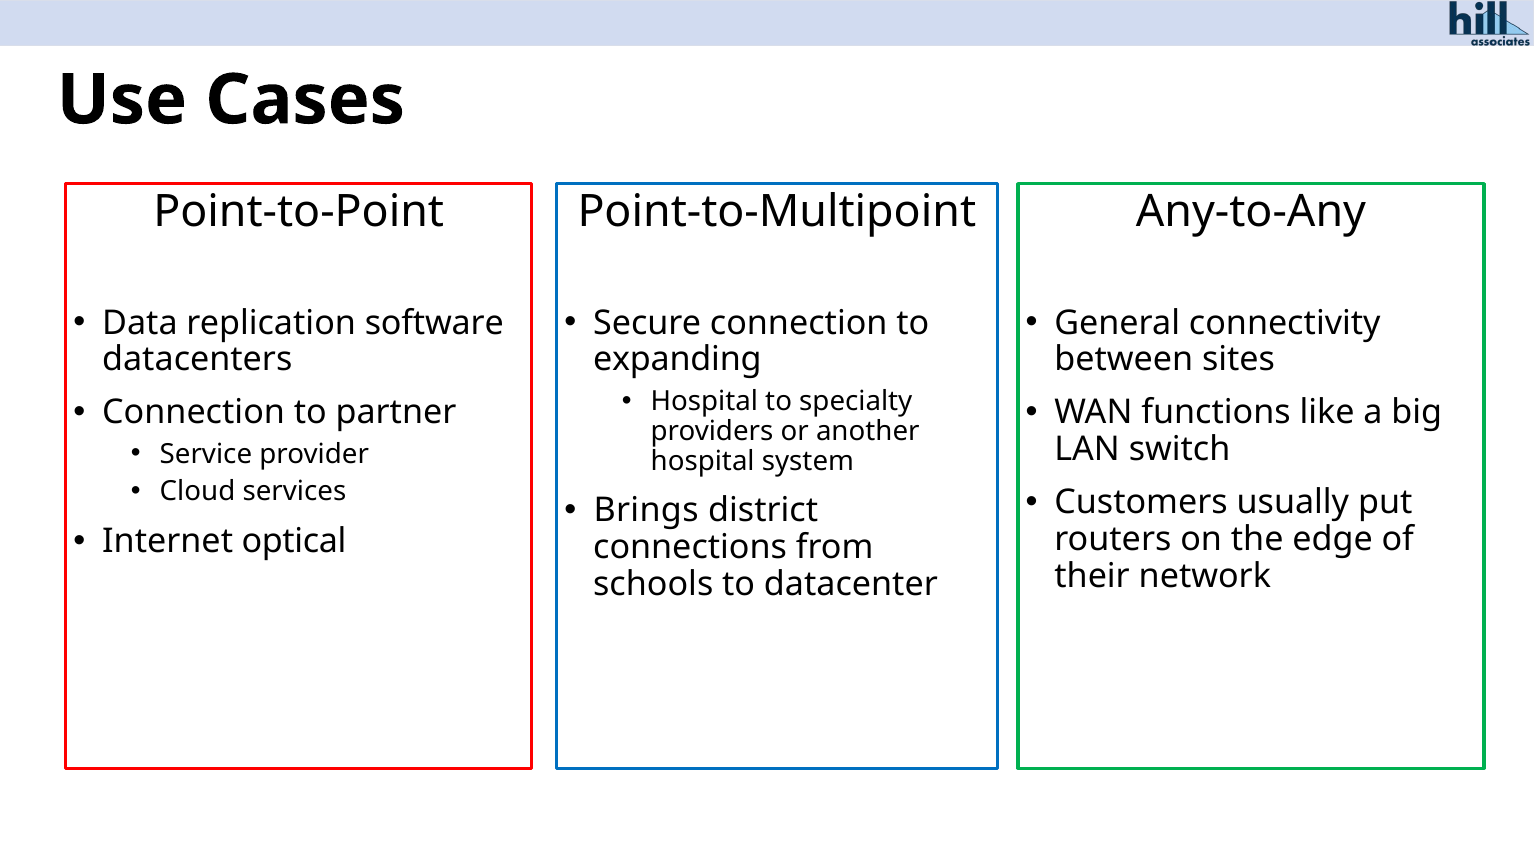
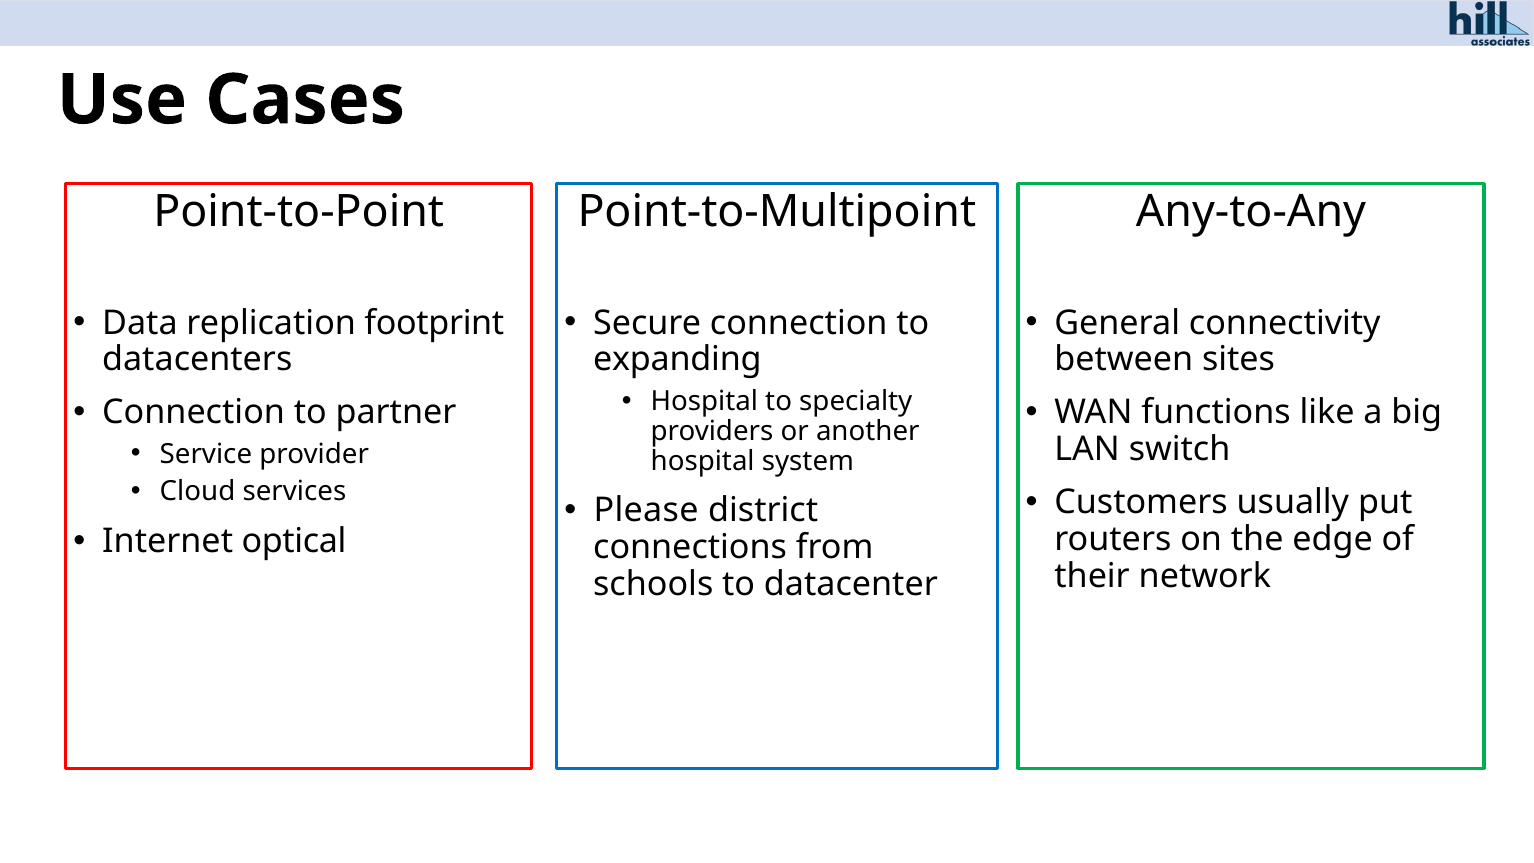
software: software -> footprint (434, 323)
Brings: Brings -> Please (646, 510)
